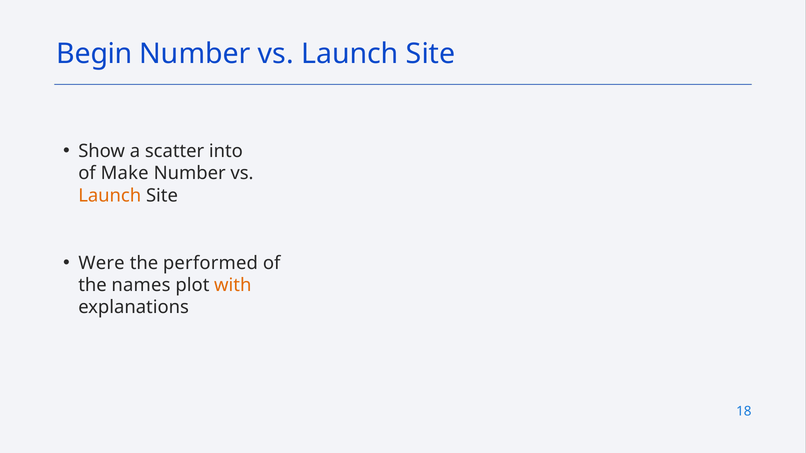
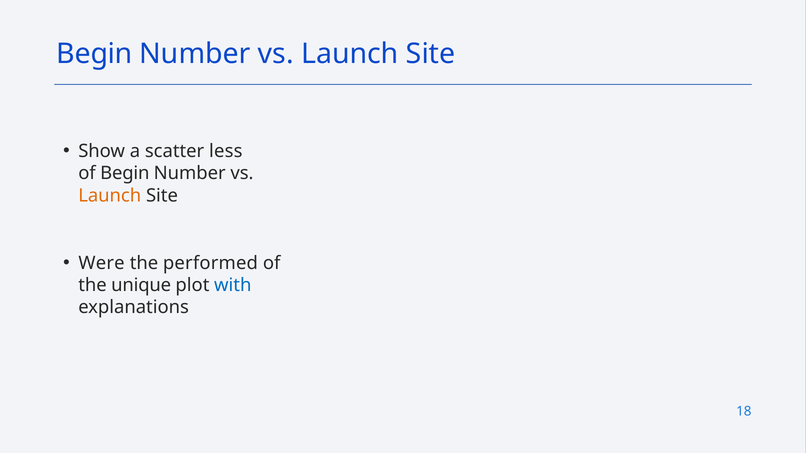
into: into -> less (226, 151)
of Make: Make -> Begin (125, 173)
names: names -> unique (141, 286)
with colour: orange -> blue (233, 286)
